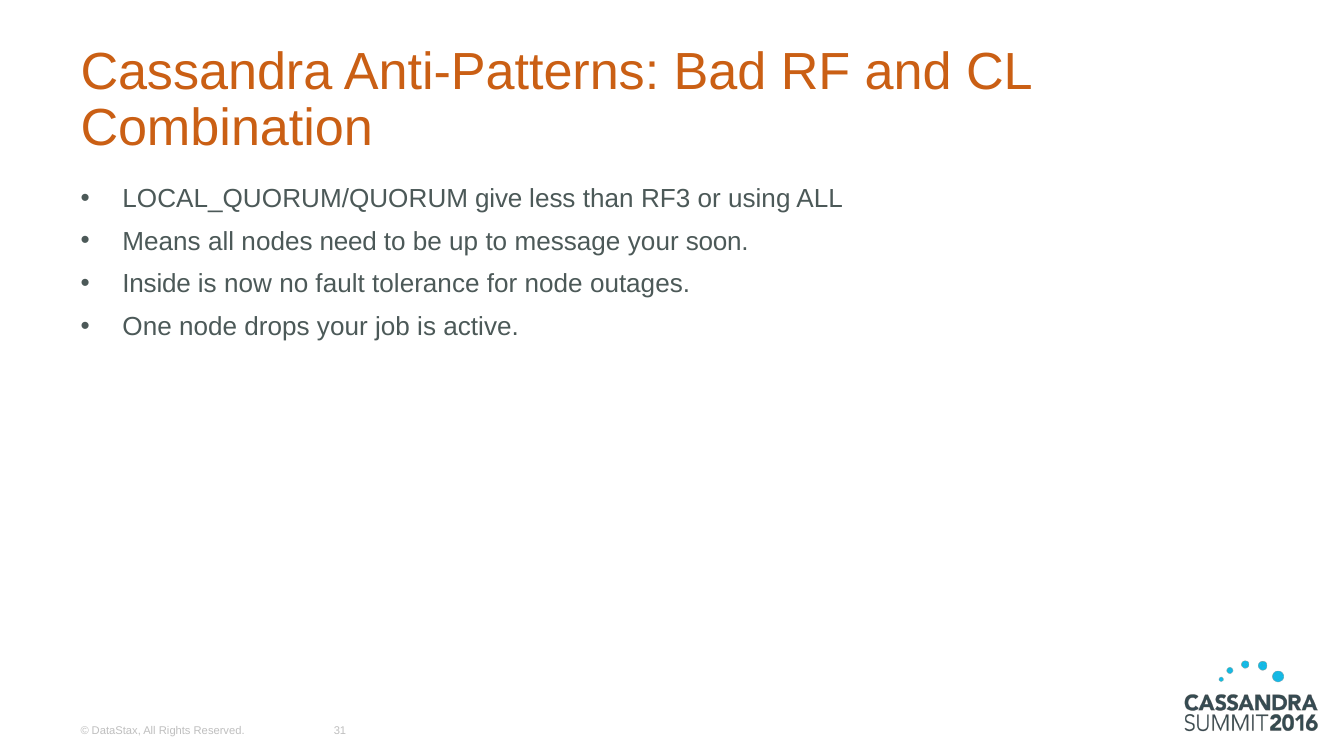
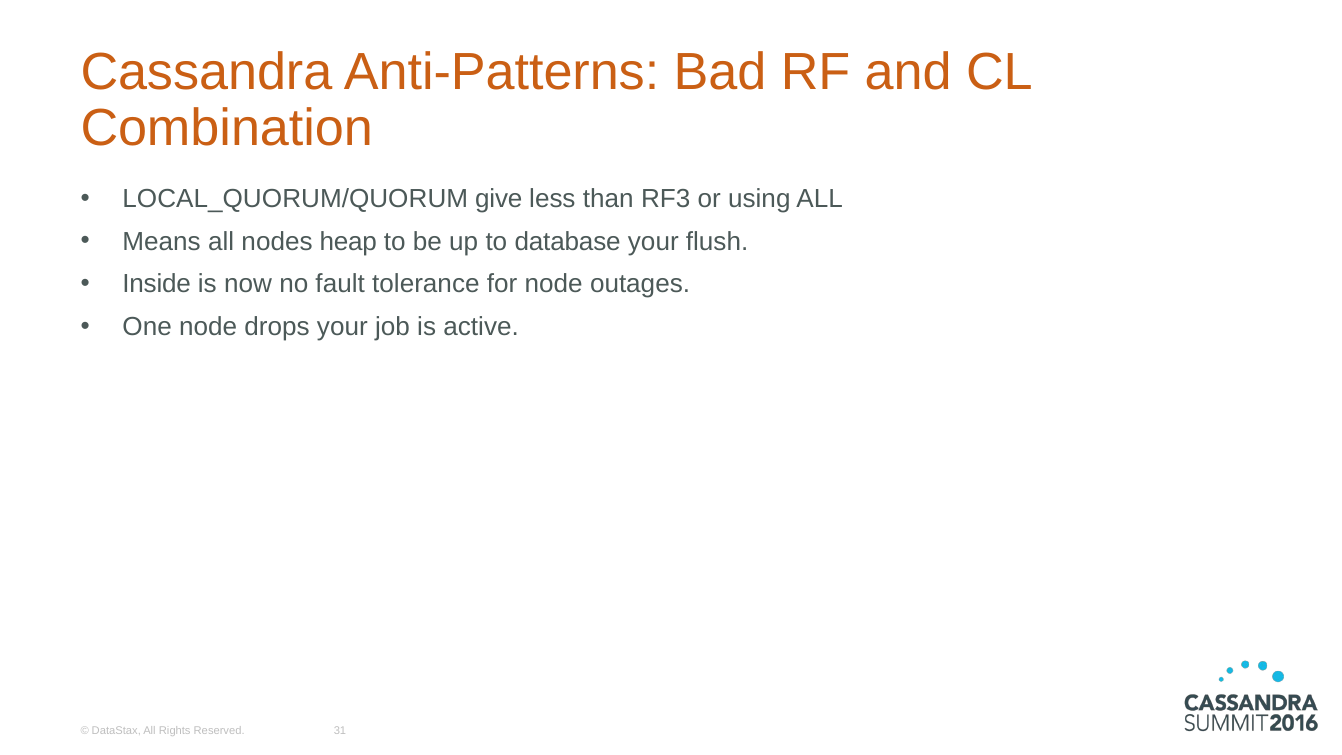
need: need -> heap (348, 242)
message: message -> database (568, 242)
soon: soon -> flush (717, 242)
